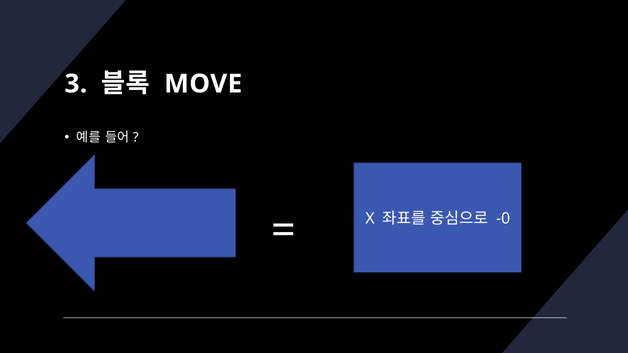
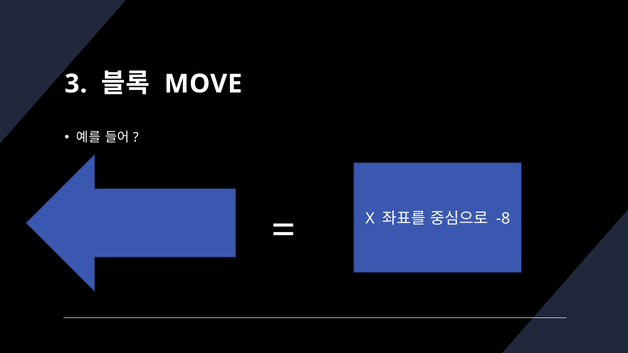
-0: -0 -> -8 (503, 219)
